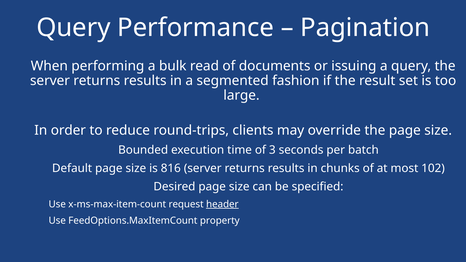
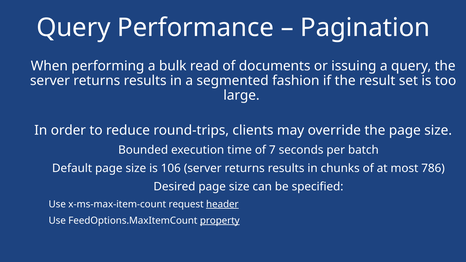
3: 3 -> 7 (272, 150)
816: 816 -> 106 (171, 168)
102: 102 -> 786 (433, 168)
property underline: none -> present (220, 221)
